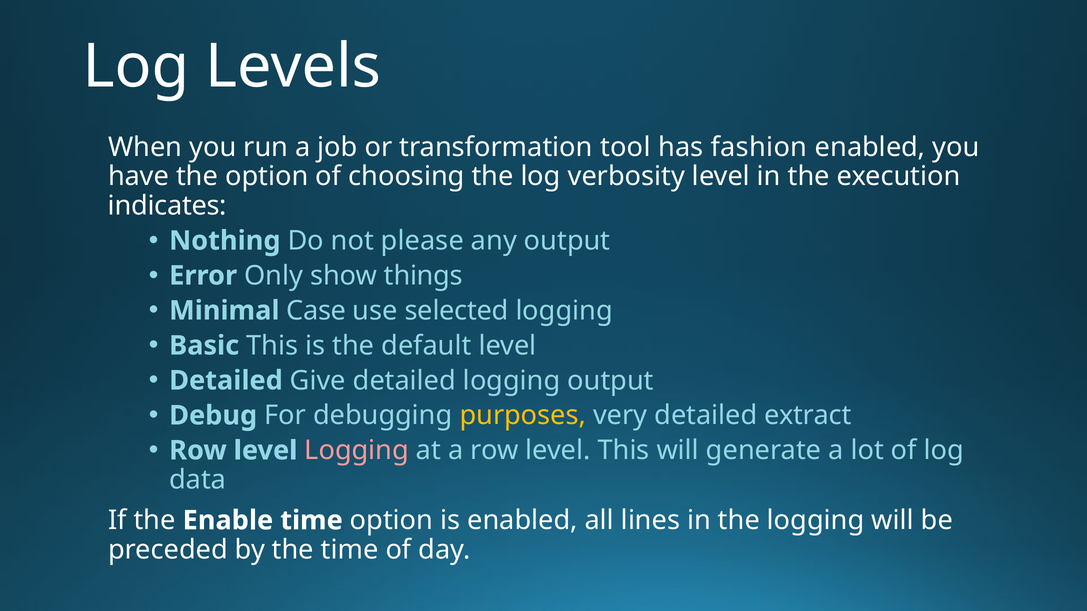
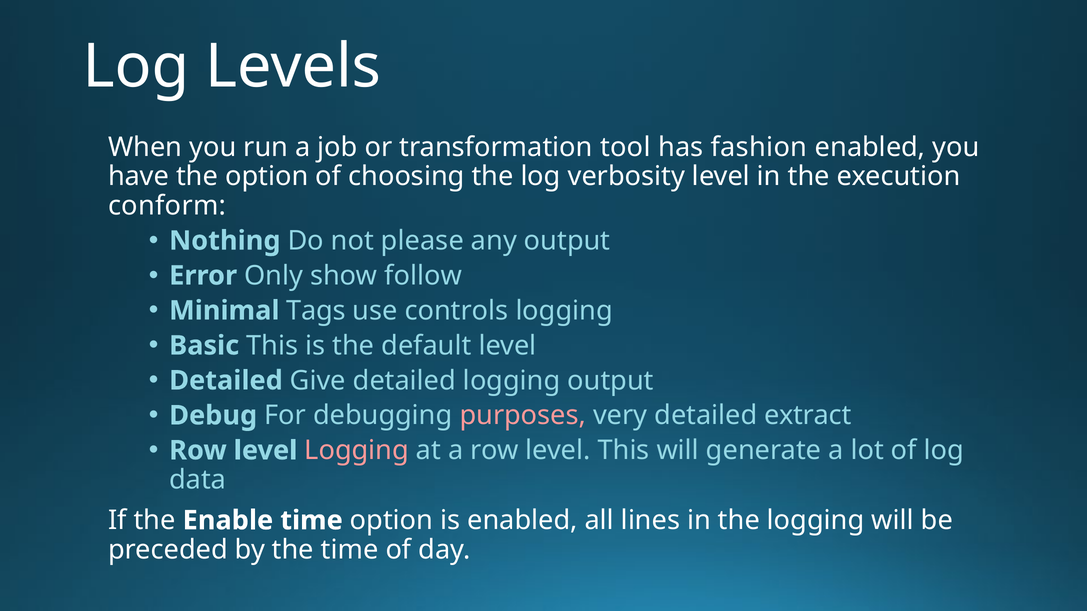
indicates: indicates -> conform (167, 206)
things: things -> follow (423, 276)
Case: Case -> Tags (316, 311)
selected: selected -> controls (457, 311)
purposes colour: yellow -> pink (523, 416)
